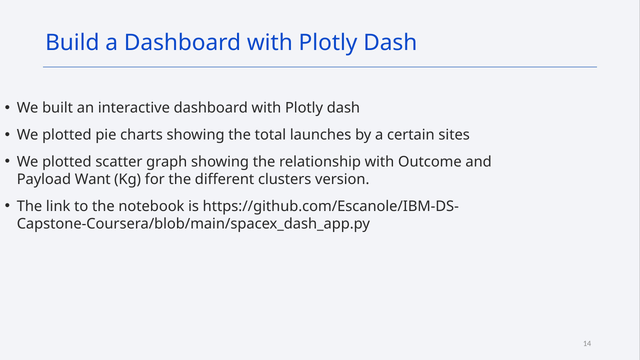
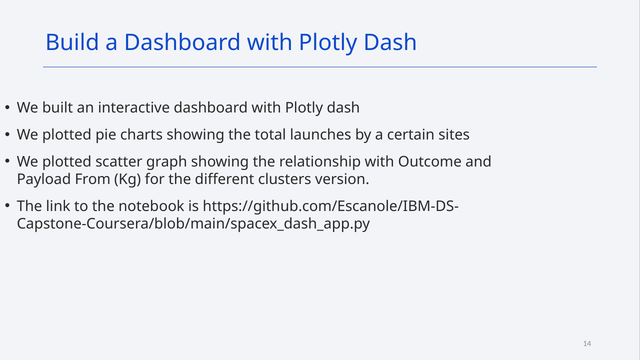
Want: Want -> From (93, 179)
